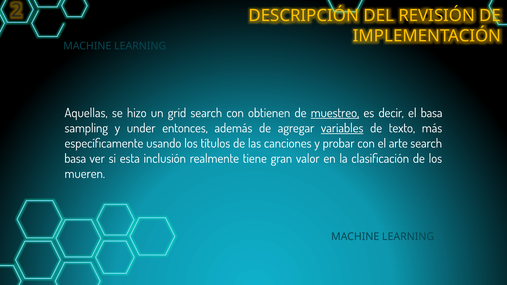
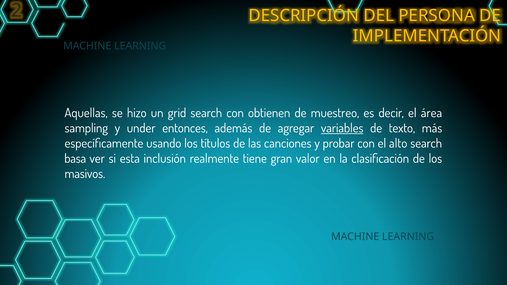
REVISIÓN: REVISIÓN -> PERSONA (437, 16)
muestreo underline: present -> none (335, 113)
el basa: basa -> área (431, 113)
arte: arte -> alto (398, 143)
mueren: mueren -> masivos (85, 174)
